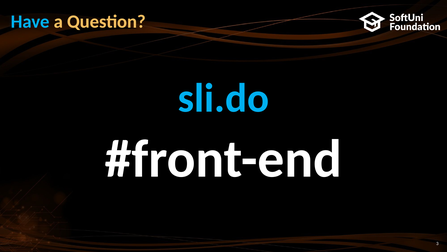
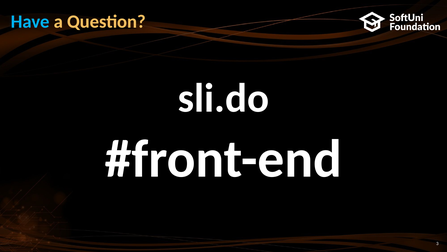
sli.do colour: light blue -> white (223, 98)
